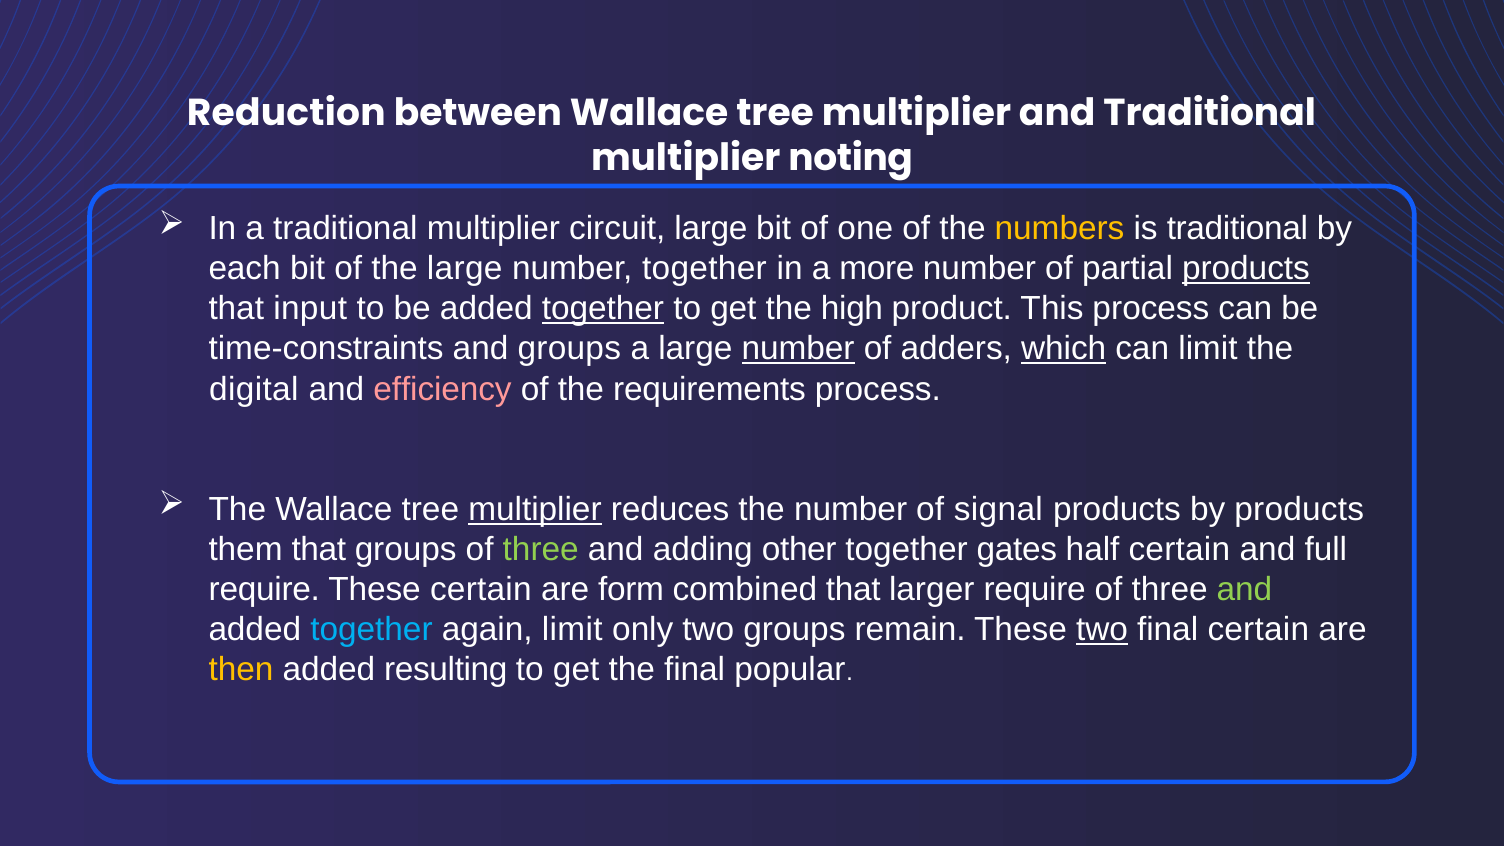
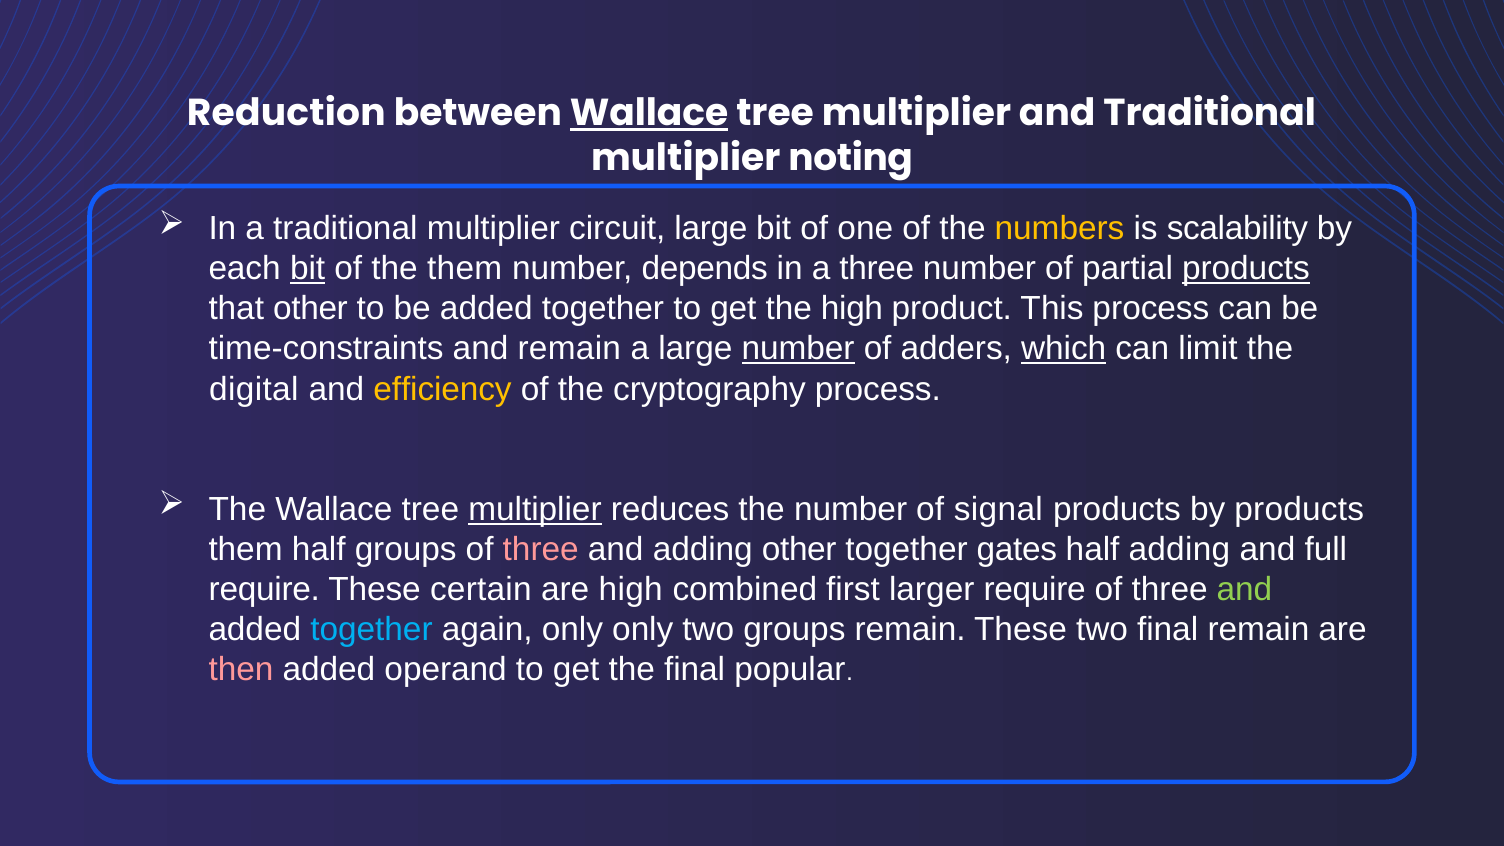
Wallace underline: none -> present (649, 113)
is traditional: traditional -> scalability (1237, 229)
bit underline: none -> present (308, 269)
the large: large -> them (465, 269)
number together: together -> depends (705, 269)
a more: more -> three (877, 269)
that input: input -> other (310, 309)
together underline: present -> none (603, 309)
and groups: groups -> remain (569, 349)
efficiency colour: pink -> yellow (443, 389)
requirements: requirements -> cryptography (709, 389)
them that: that -> half (319, 549)
three colour: light green -> pink (541, 549)
half certain: certain -> adding (1179, 549)
are form: form -> high (631, 589)
combined that: that -> first (853, 589)
again limit: limit -> only (572, 630)
two underline: present -> none (1102, 630)
final certain: certain -> remain (1258, 630)
then colour: yellow -> pink (241, 670)
resulting: resulting -> operand (446, 670)
